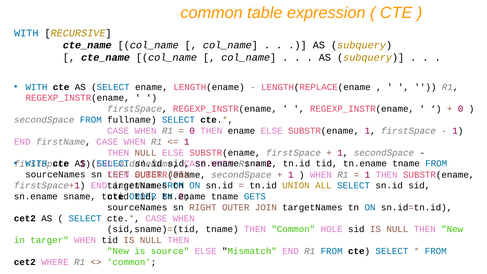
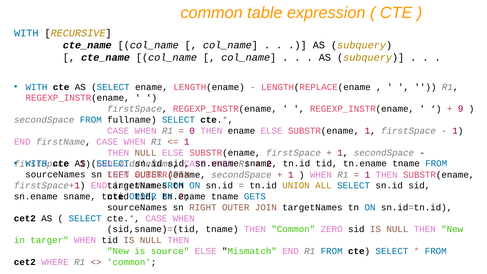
0: 0 -> 9 (461, 109)
HOLE: HOLE -> ZERO (332, 229)
